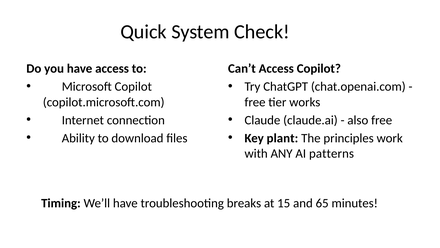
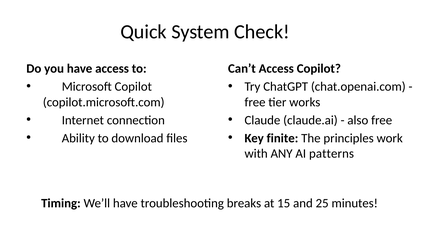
plant: plant -> finite (282, 138)
65: 65 -> 25 (322, 203)
